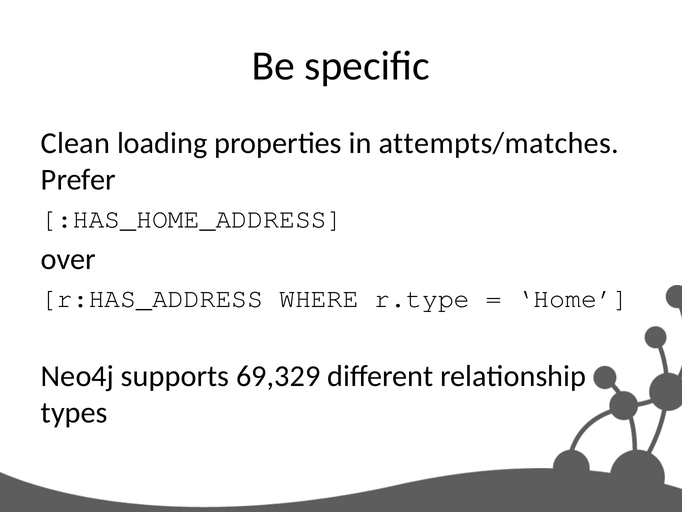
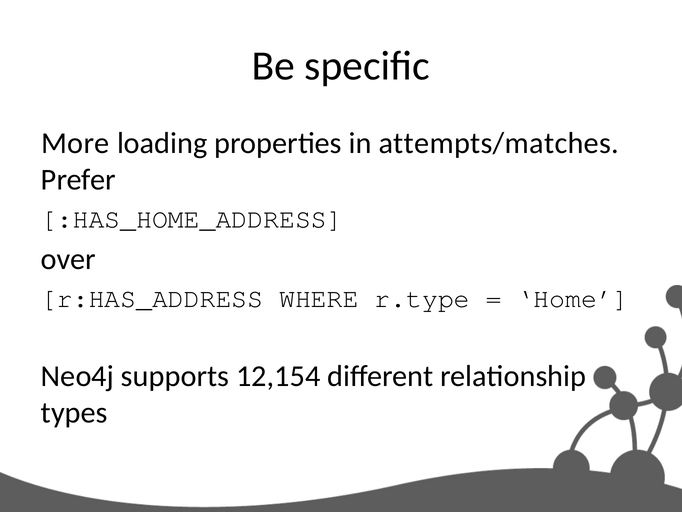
Clean: Clean -> More (75, 143)
69,329: 69,329 -> 12,154 (278, 376)
